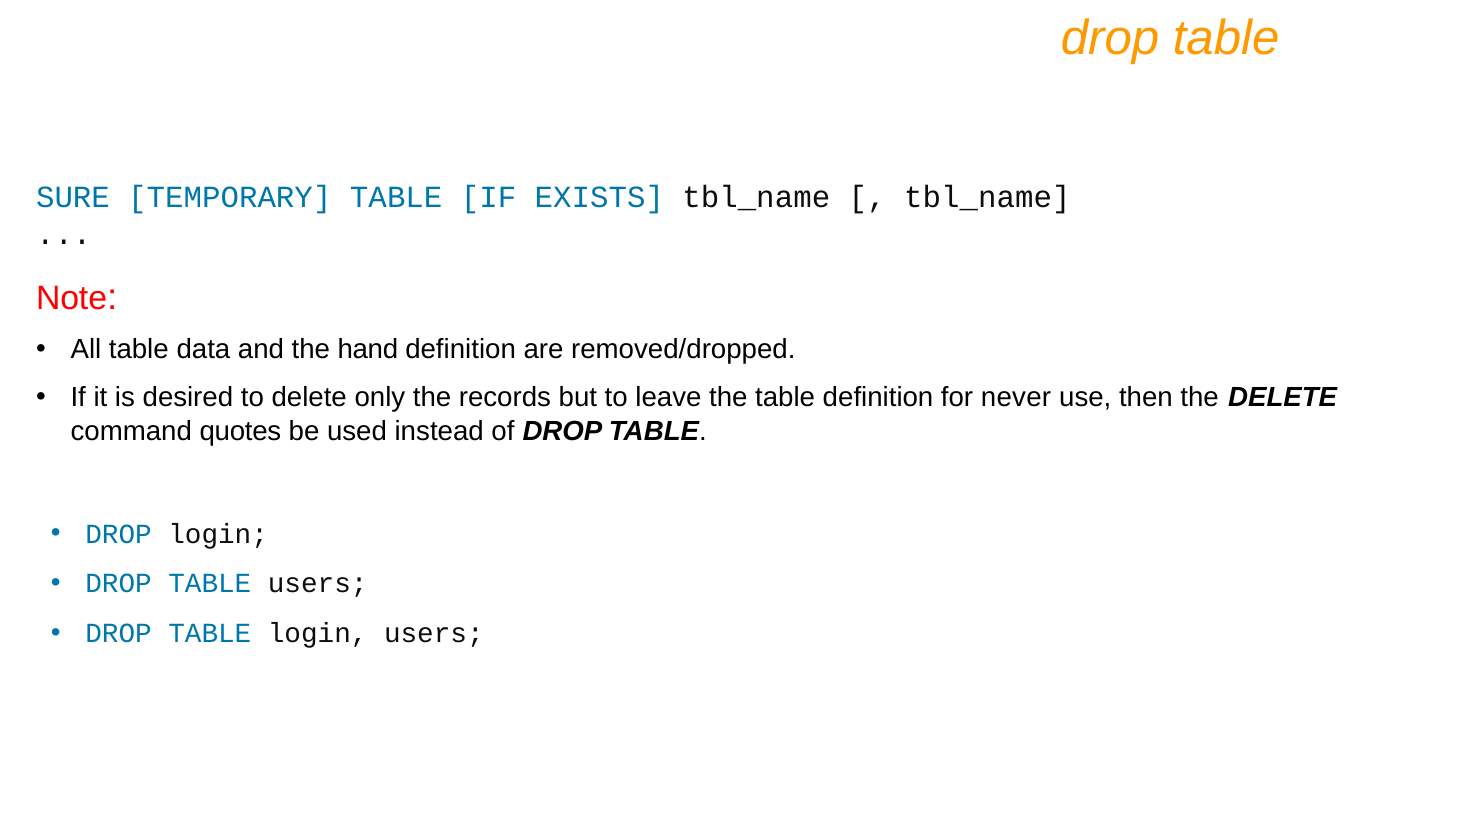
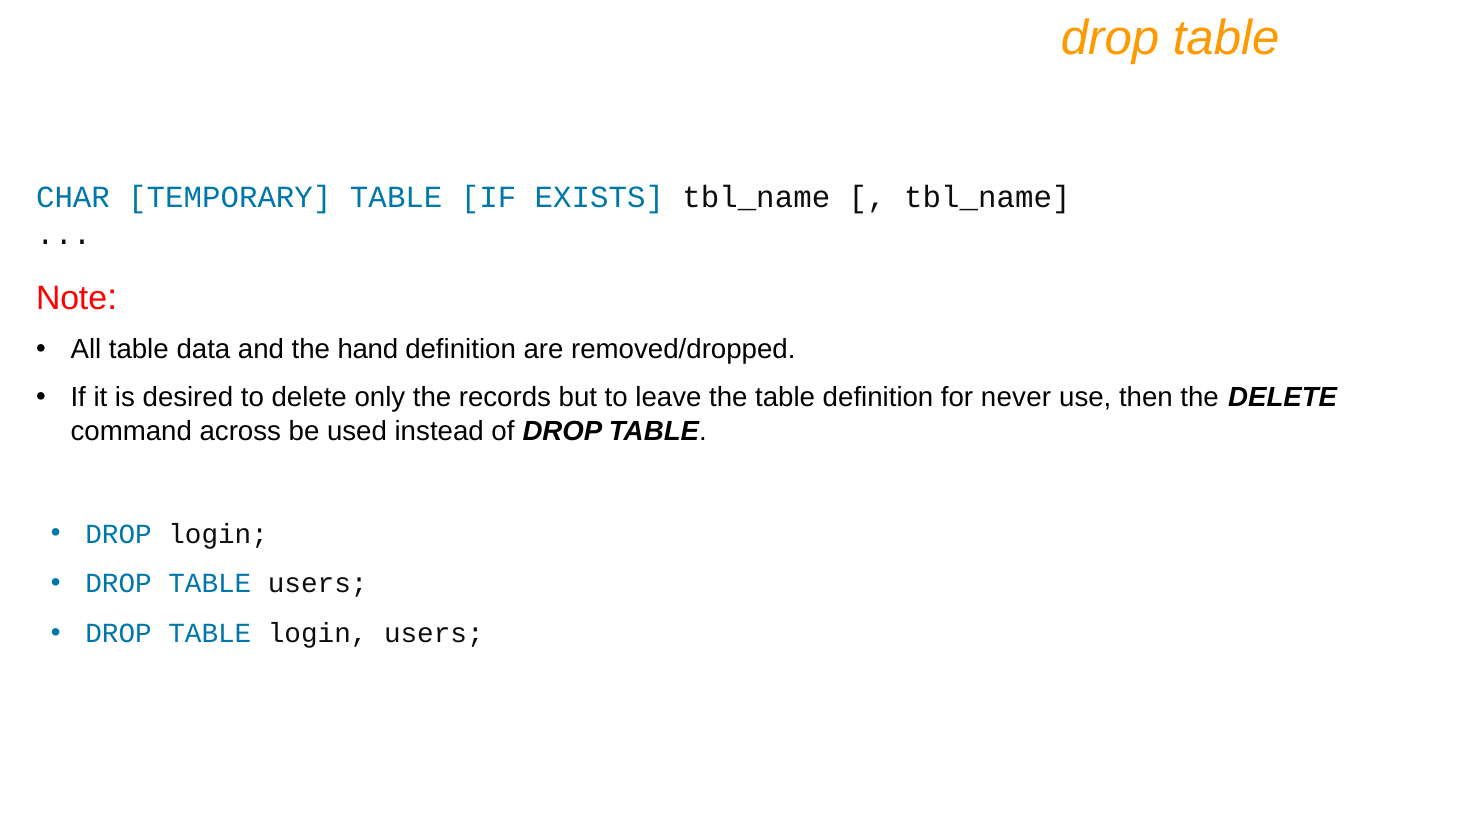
SURE: SURE -> CHAR (73, 198)
quotes: quotes -> across (240, 431)
